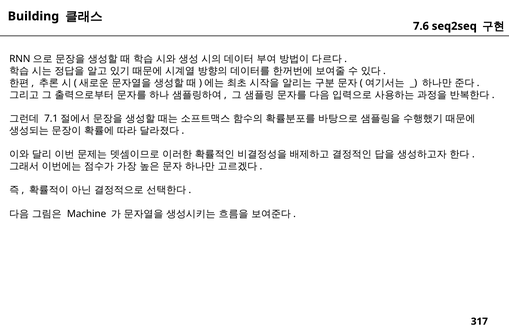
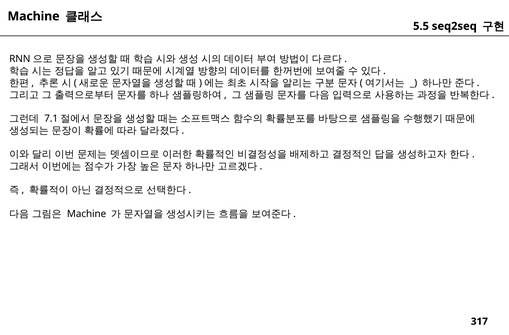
Building: Building -> Machine (34, 16)
7.6: 7.6 -> 5.5 (421, 26)
